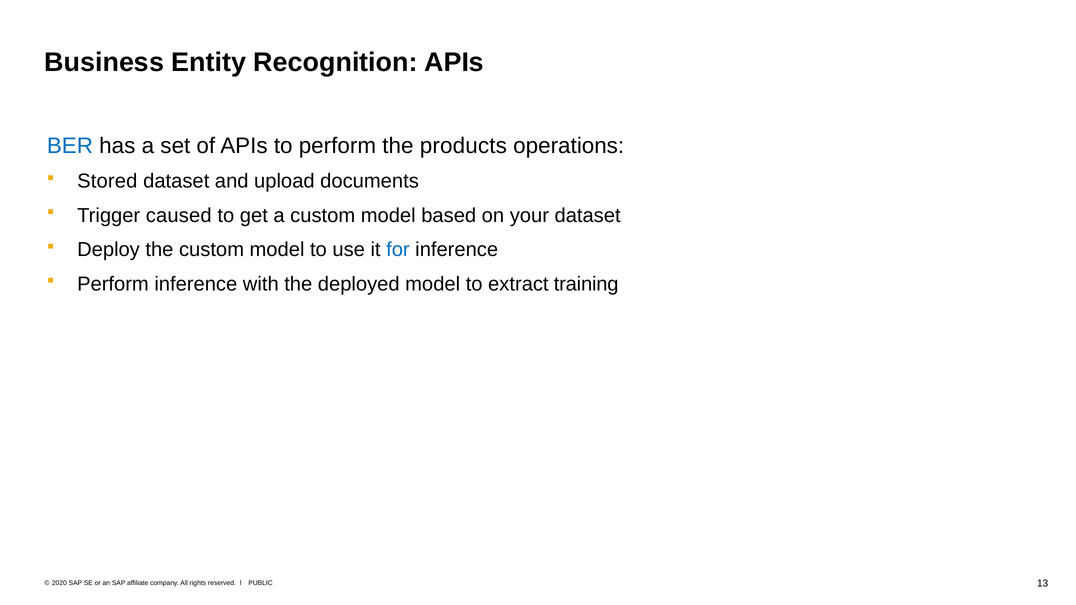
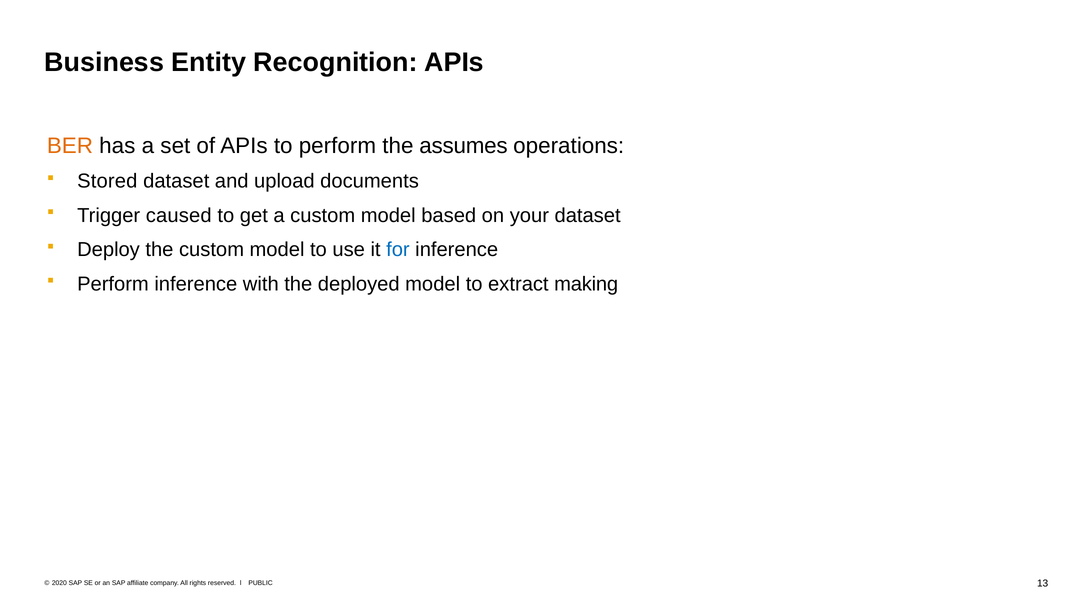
BER colour: blue -> orange (70, 146)
products: products -> assumes (464, 146)
training: training -> making (586, 284)
